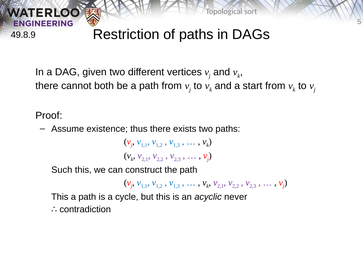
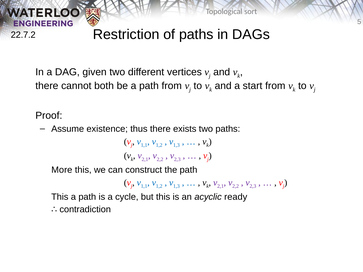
49.8.9: 49.8.9 -> 22.7.2 (23, 35)
Such: Such -> More (62, 170)
never: never -> ready (236, 197)
